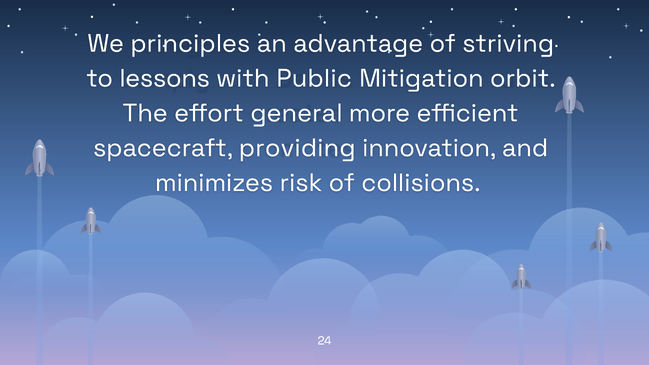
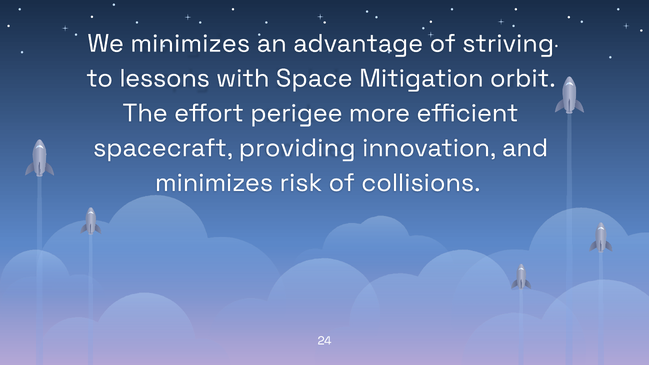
We principles: principles -> minimizes (190, 43)
Public: Public -> Space (314, 78)
general: general -> perigee (296, 113)
